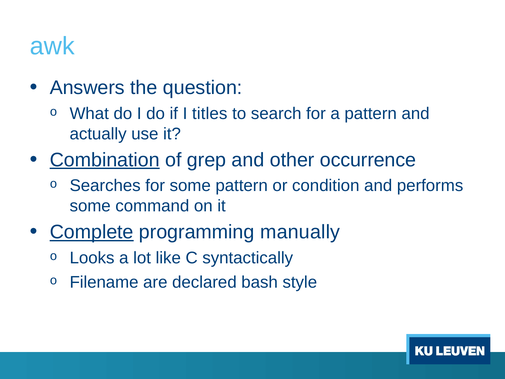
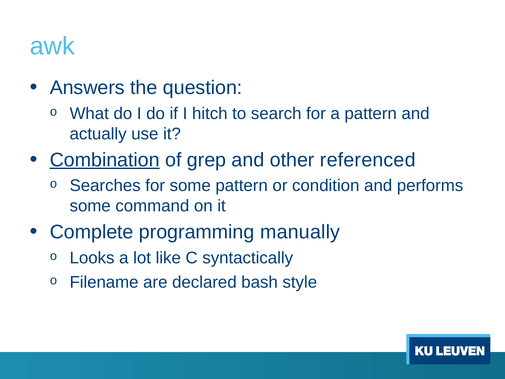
titles: titles -> hitch (210, 113)
occurrence: occurrence -> referenced (368, 160)
Complete underline: present -> none (92, 232)
